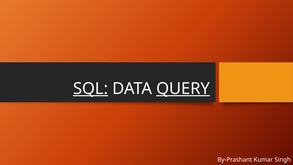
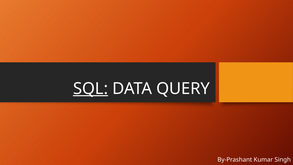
QUERY underline: present -> none (183, 89)
